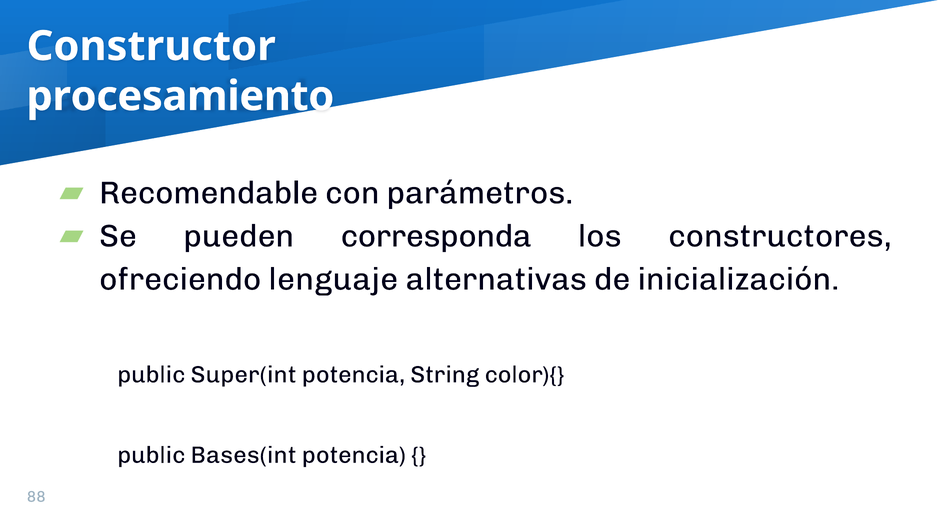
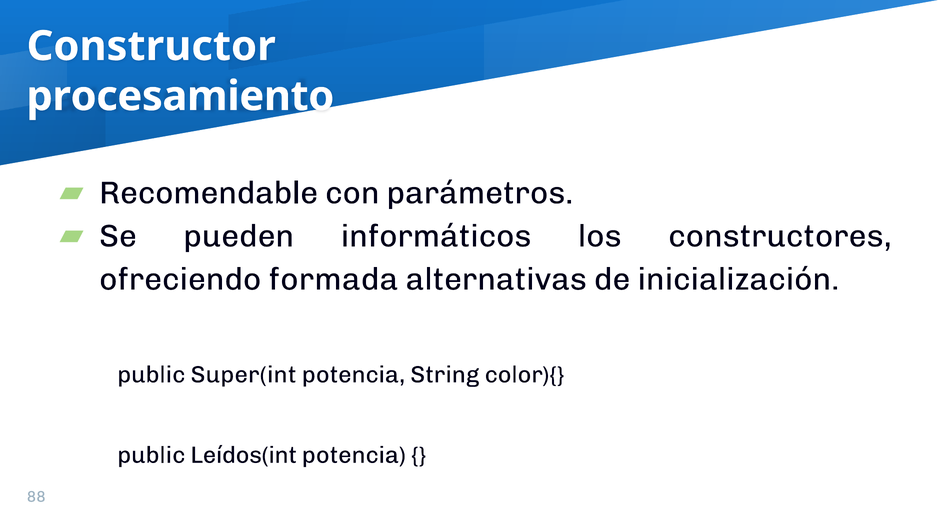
corresponda: corresponda -> informáticos (436, 236)
lenguaje: lenguaje -> formada (333, 279)
Bases(int: Bases(int -> Leídos(int (244, 455)
